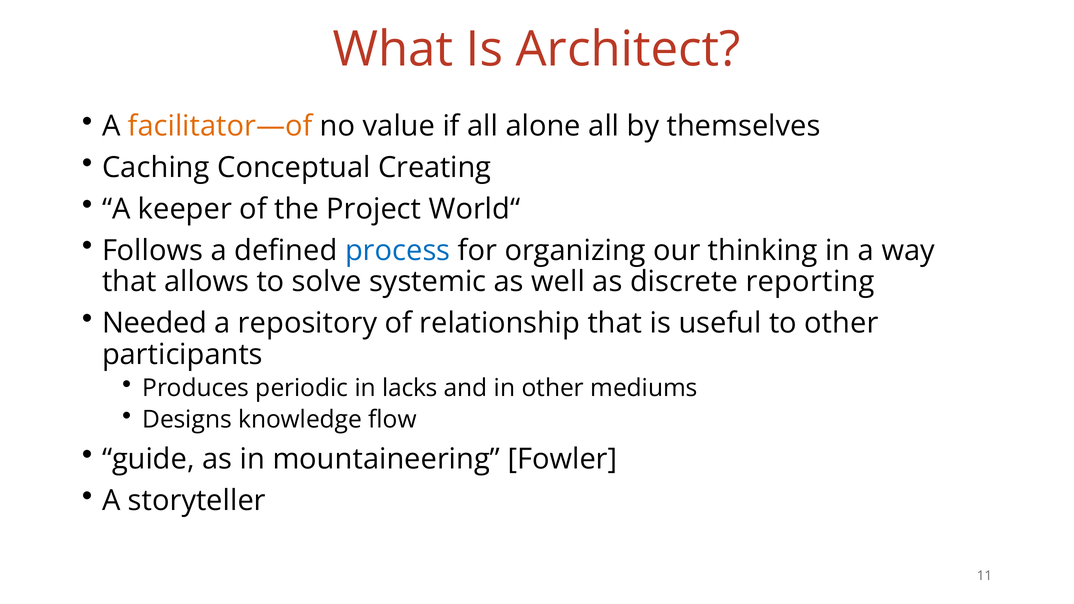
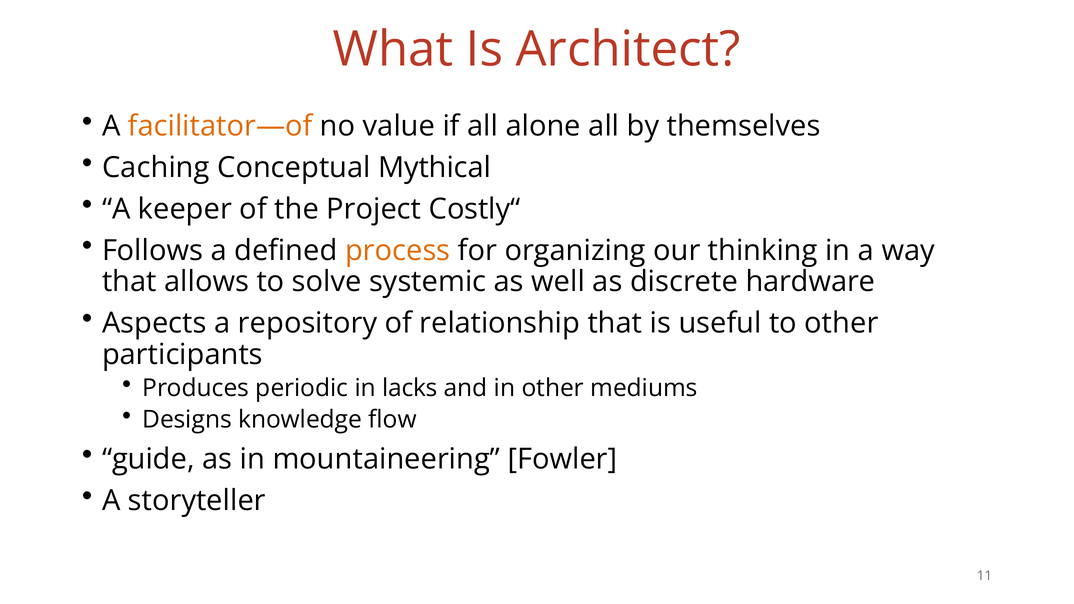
Creating: Creating -> Mythical (435, 168)
World“: World“ -> Costly“ (475, 209)
process colour: blue -> orange (398, 250)
reporting: reporting -> hardware (810, 282)
Needed: Needed -> Aspects (154, 323)
